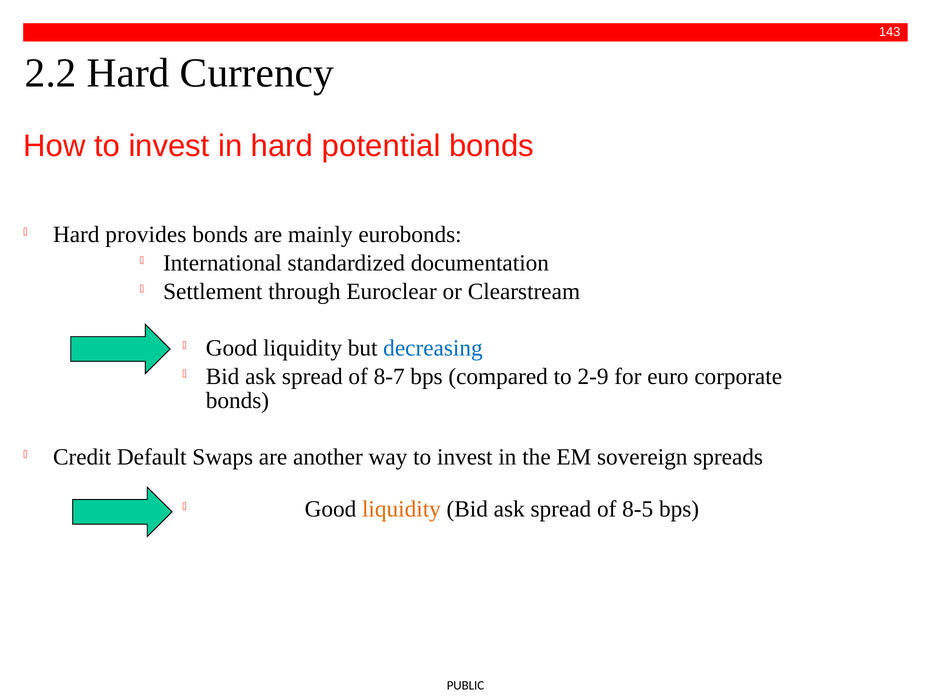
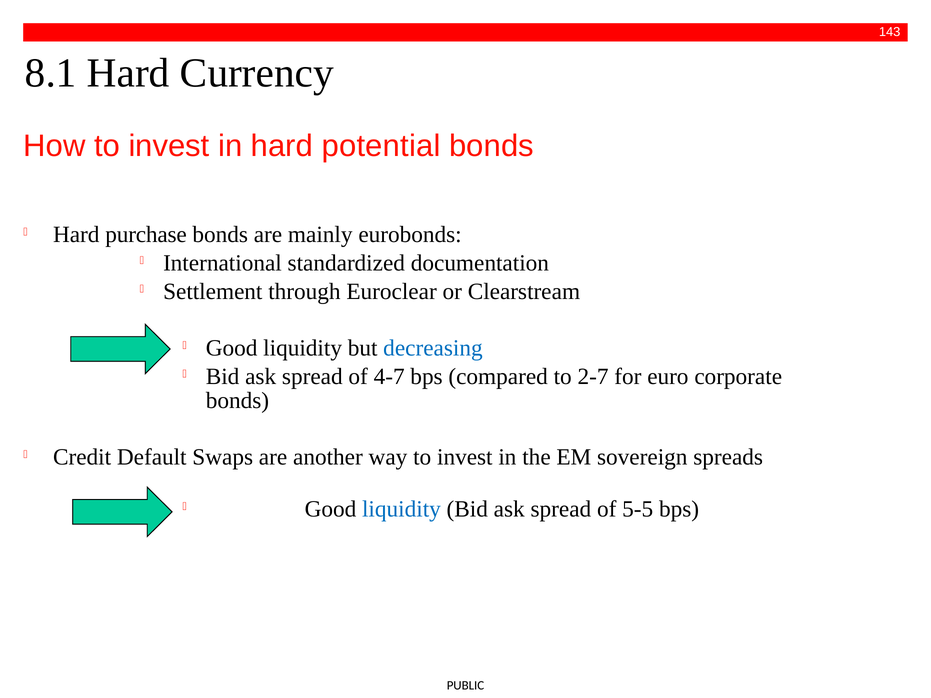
2.2: 2.2 -> 8.1 (51, 73)
provides: provides -> purchase (146, 235)
8-7: 8-7 -> 4-7 (389, 377)
2-9: 2-9 -> 2-7 (593, 377)
liquidity colour: orange -> blue (401, 509)
8-5: 8-5 -> 5-5 (638, 509)
